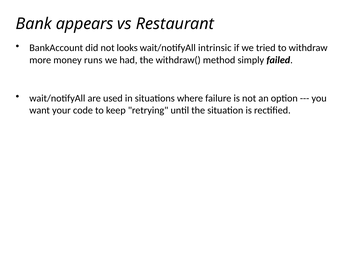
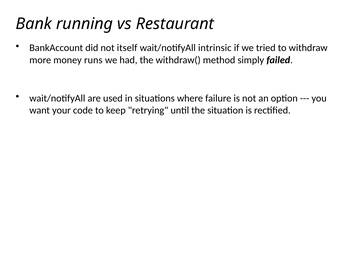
appears: appears -> running (85, 24)
looks: looks -> itself (127, 48)
